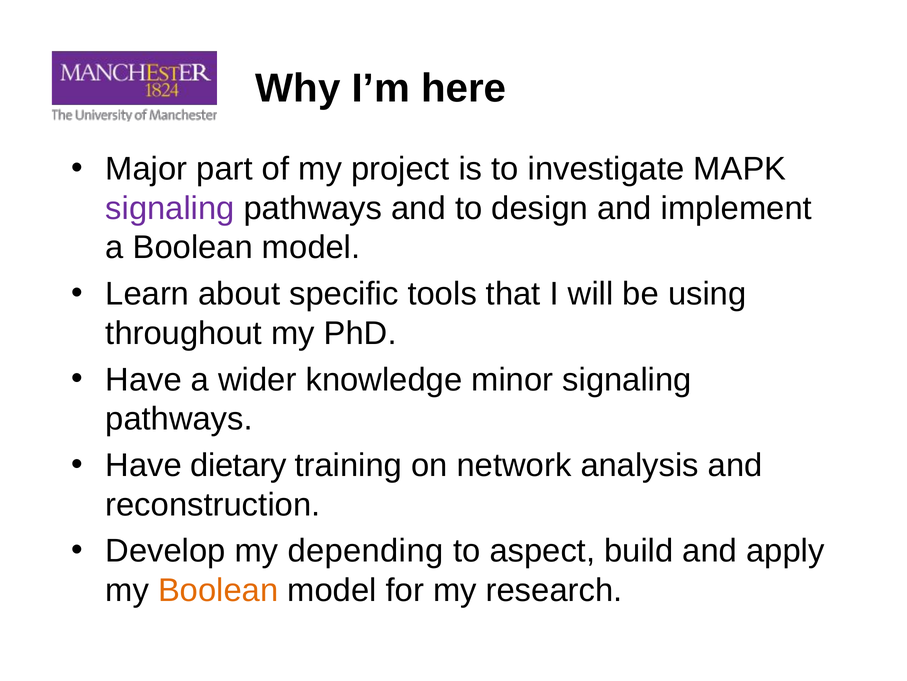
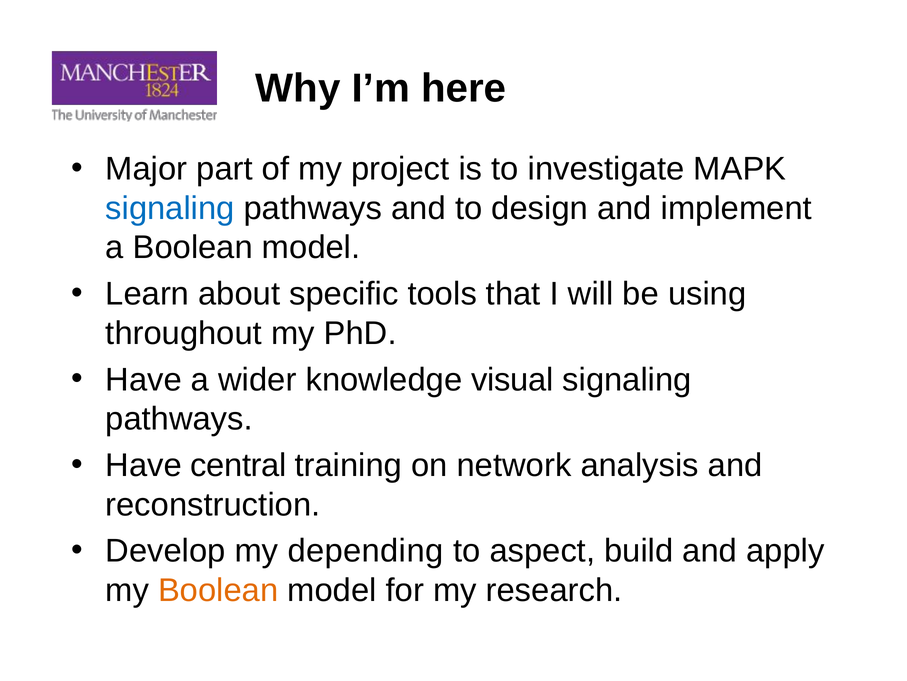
signaling colour: purple -> blue (170, 208)
minor: minor -> visual (512, 379)
dietary: dietary -> central (238, 465)
